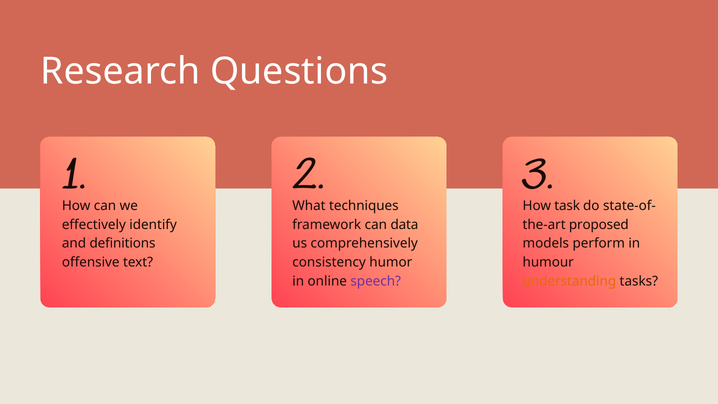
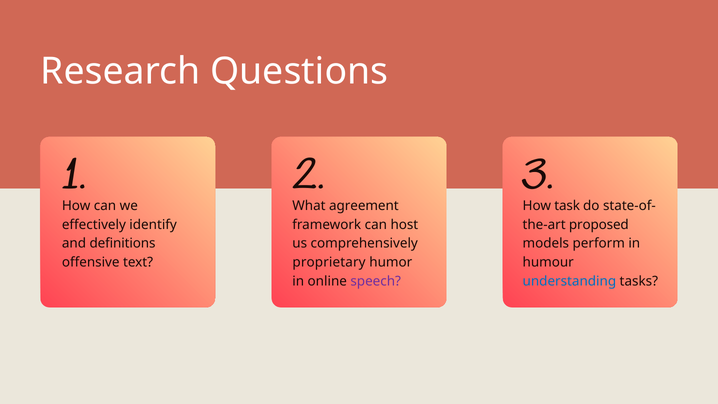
techniques: techniques -> agreement (364, 206)
data: data -> host (404, 225)
consistency: consistency -> proprietary (329, 262)
understanding colour: orange -> blue (569, 281)
